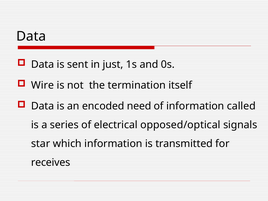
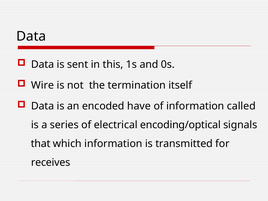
just: just -> this (113, 64)
need: need -> have (139, 106)
opposed/optical: opposed/optical -> encoding/optical (180, 125)
star: star -> that (41, 144)
